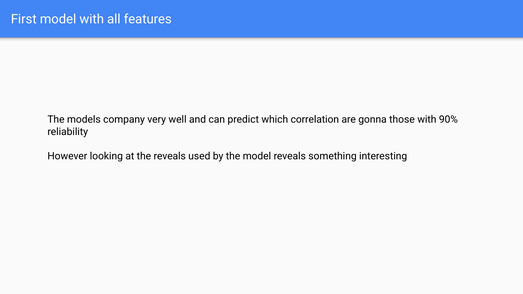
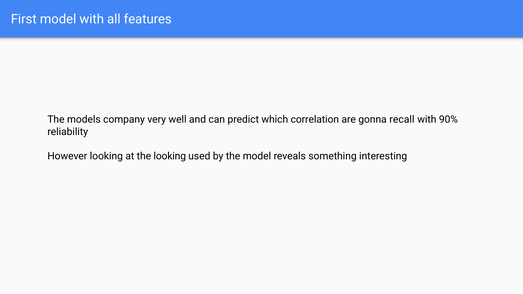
those: those -> recall (402, 120)
the reveals: reveals -> looking (170, 156)
